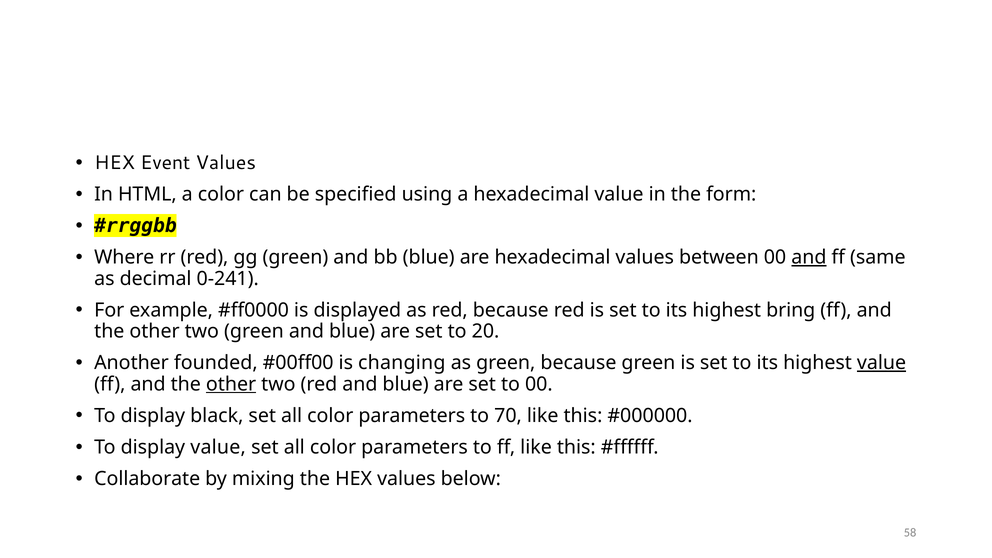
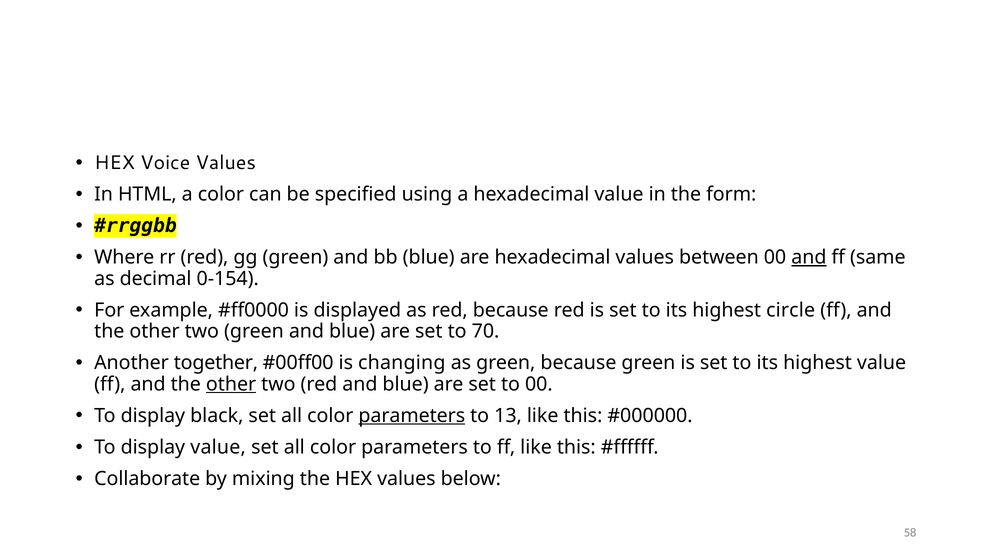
Event: Event -> Voice (165, 163)
0-241: 0-241 -> 0-154 (228, 279)
bring: bring -> circle (791, 310)
20: 20 -> 70 (486, 331)
founded: founded -> together (216, 363)
value underline: present -> none (882, 363)
parameters underline: none -> present (412, 416)
70: 70 -> 13 (508, 416)
